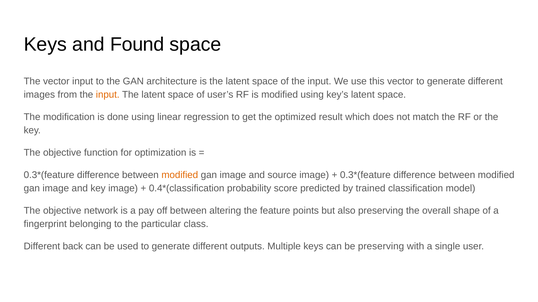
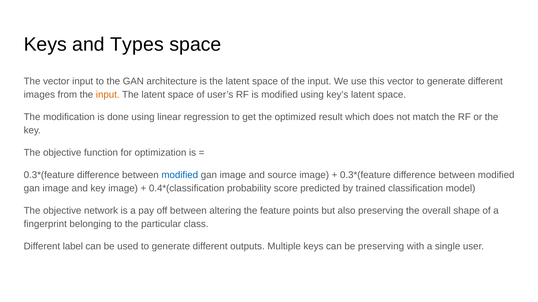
Found: Found -> Types (137, 45)
modified colour: orange -> blue (180, 175)
back: back -> label (73, 247)
